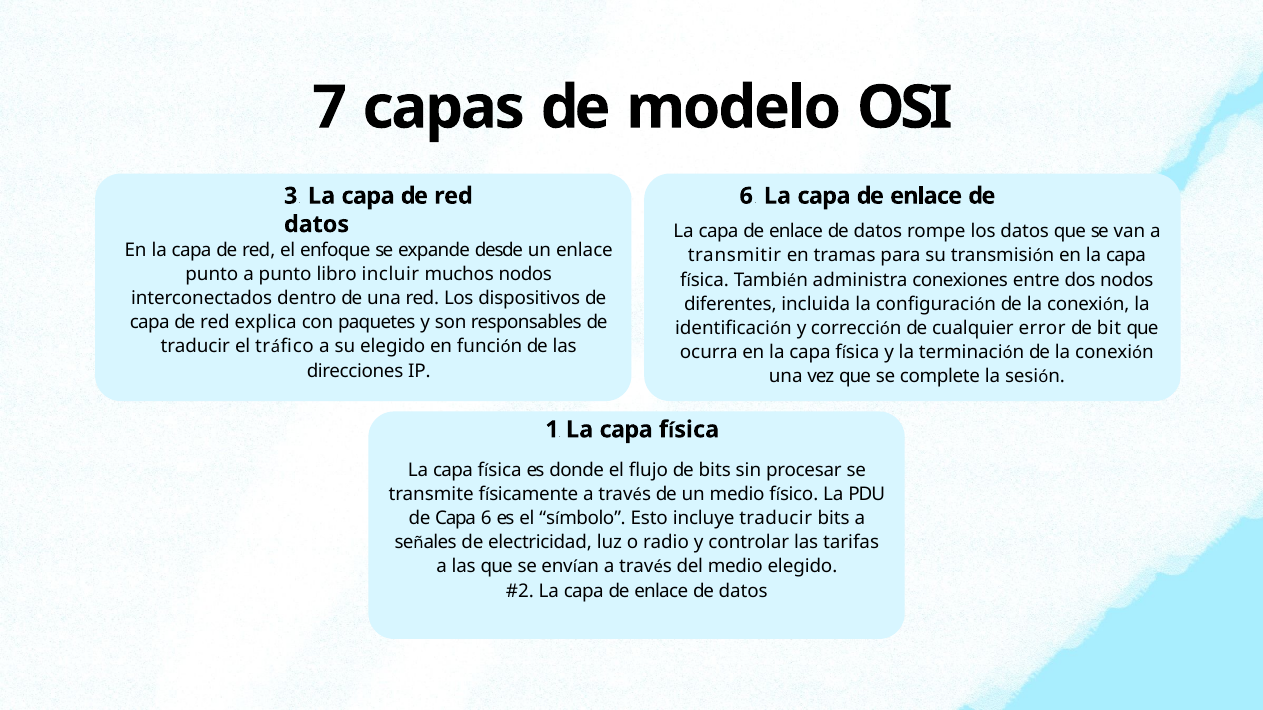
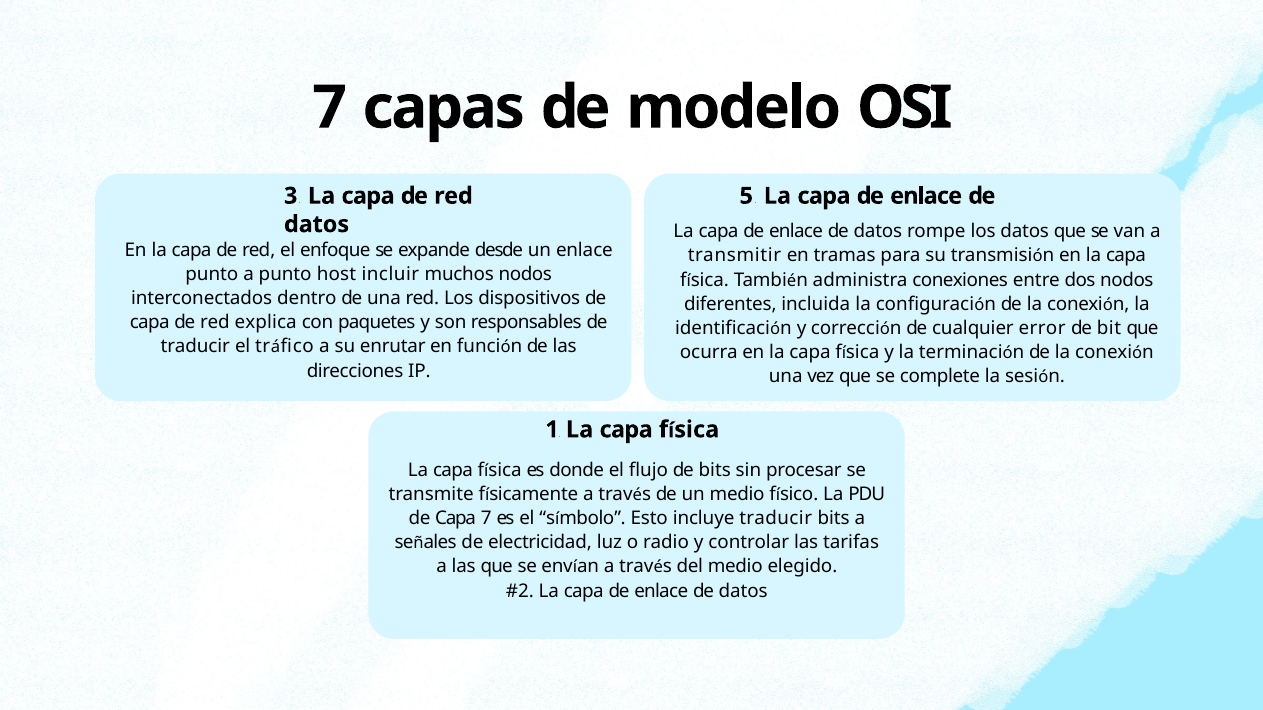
red 6: 6 -> 5 (746, 196)
libro: libro -> host (337, 274)
su elegido: elegido -> enrutar (393, 347)
Capa 6: 6 -> 7 (486, 519)
